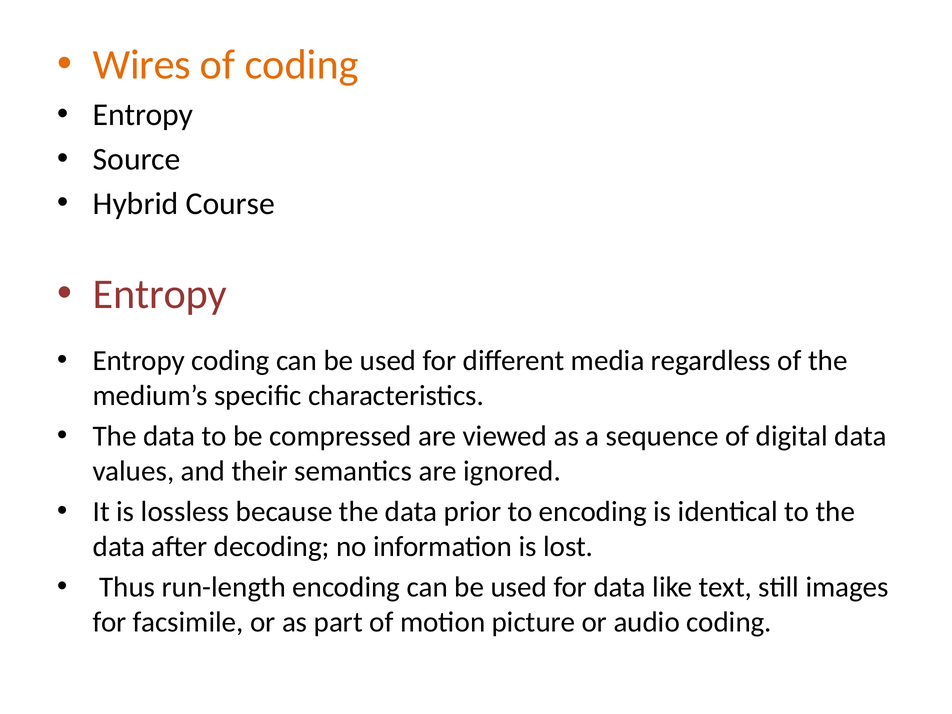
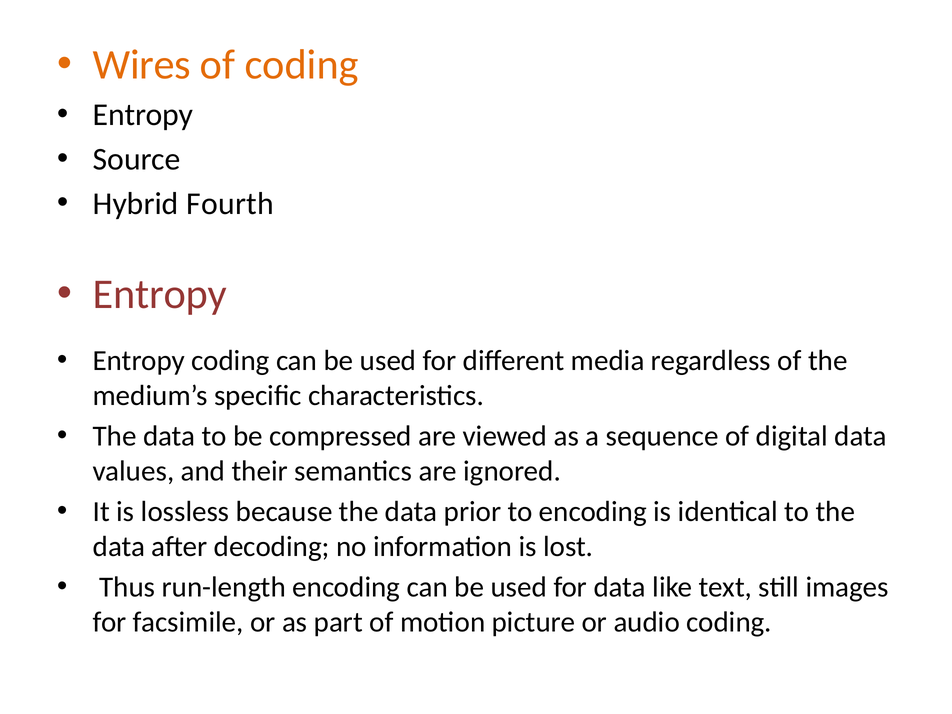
Course: Course -> Fourth (230, 204)
